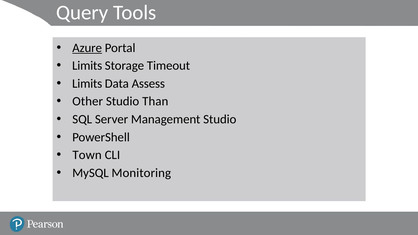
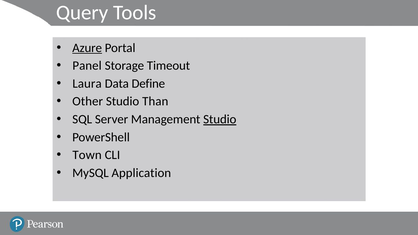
Limits: Limits -> Panel (87, 66)
Limits: Limits -> Laura (87, 84)
Assess: Assess -> Define (148, 84)
Studio underline: none -> present (220, 119)
Monitoring: Monitoring -> Application (141, 173)
